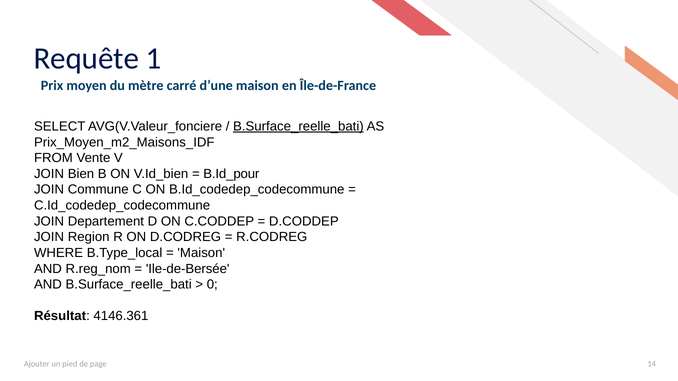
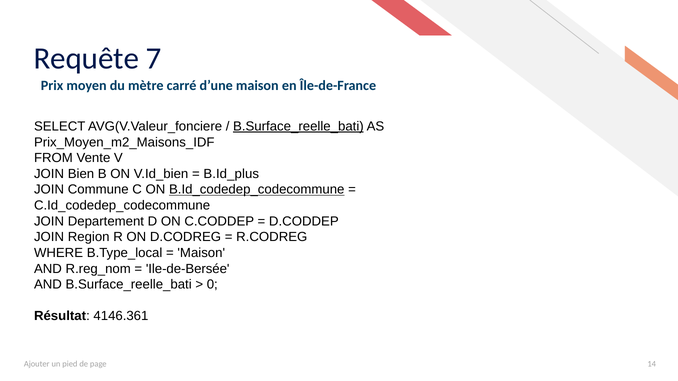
1: 1 -> 7 (154, 58)
B.Id_pour: B.Id_pour -> B.Id_plus (231, 174)
B.Id_codedep_codecommune underline: none -> present (257, 190)
